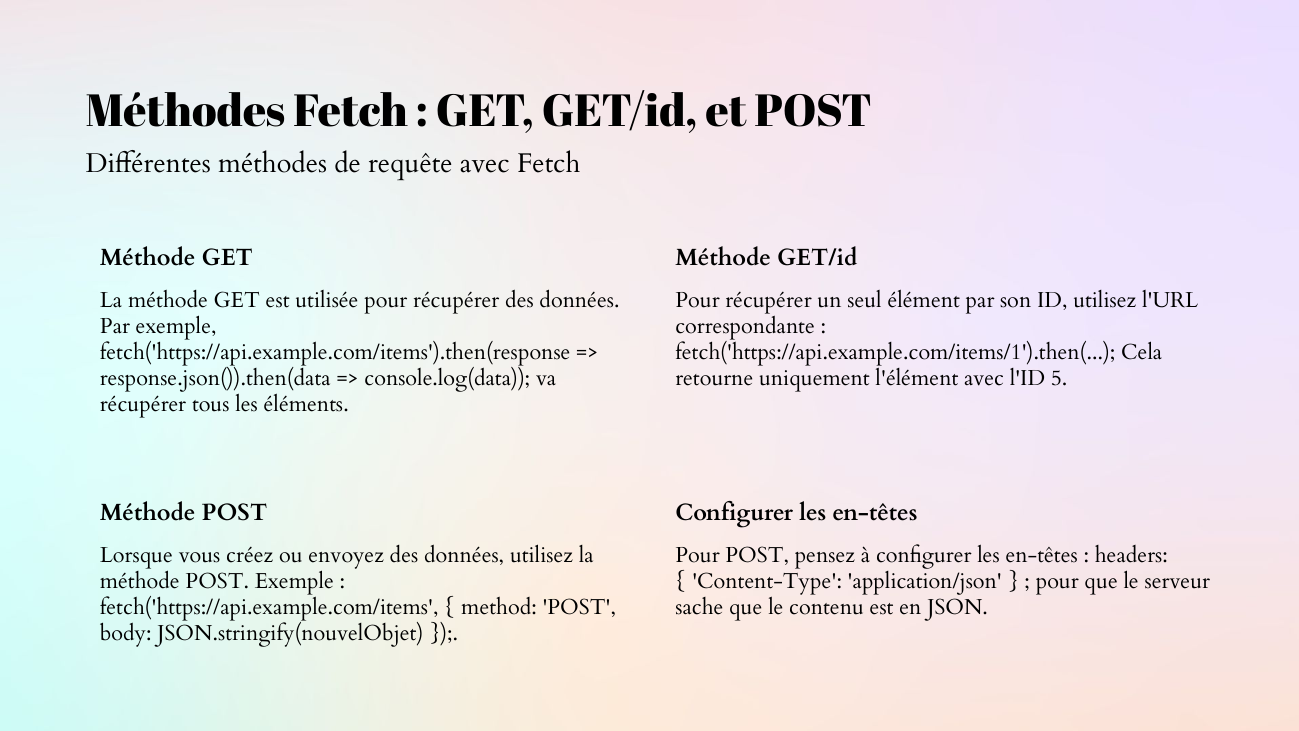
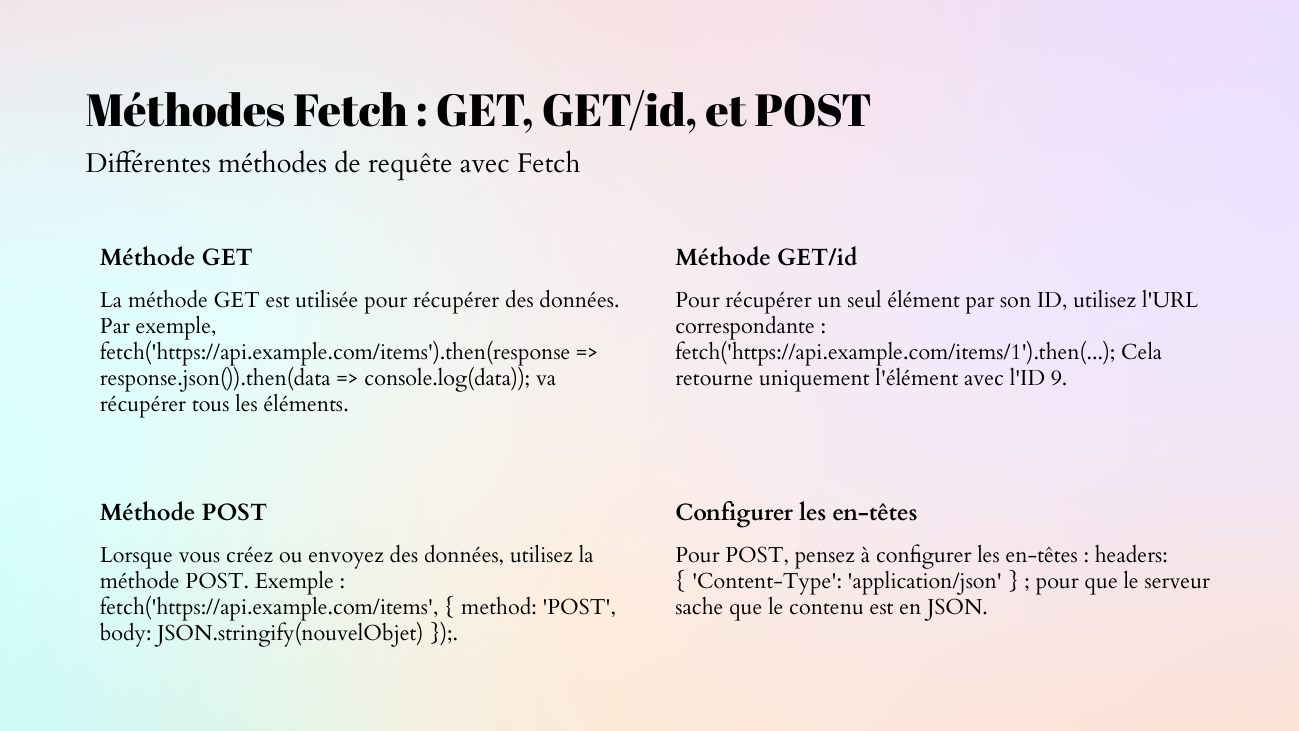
5: 5 -> 9 (1059, 378)
